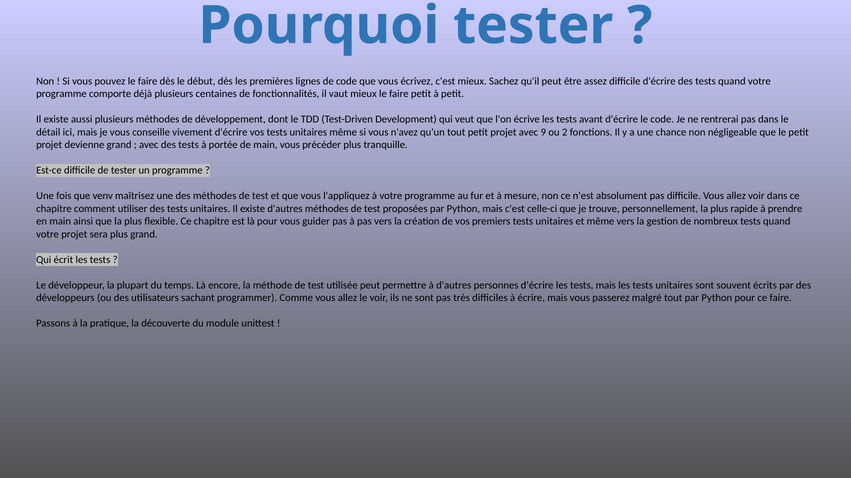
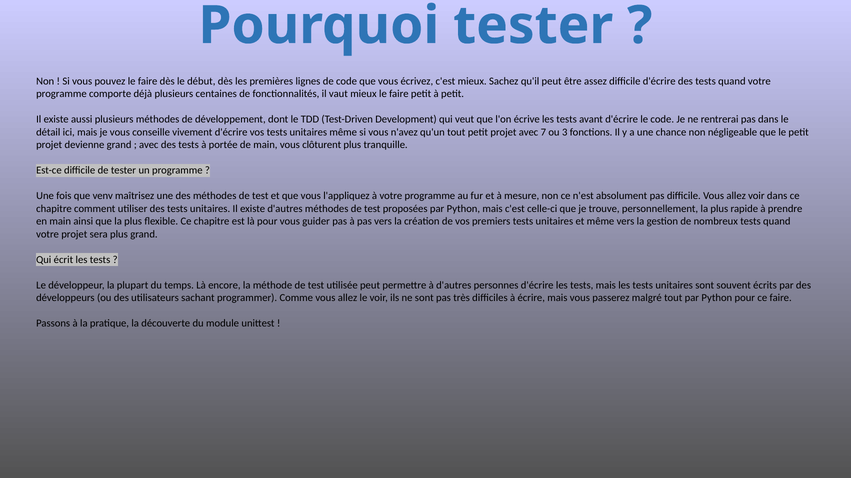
9: 9 -> 7 (543, 132)
2: 2 -> 3 (565, 132)
précéder: précéder -> clôturent (322, 145)
